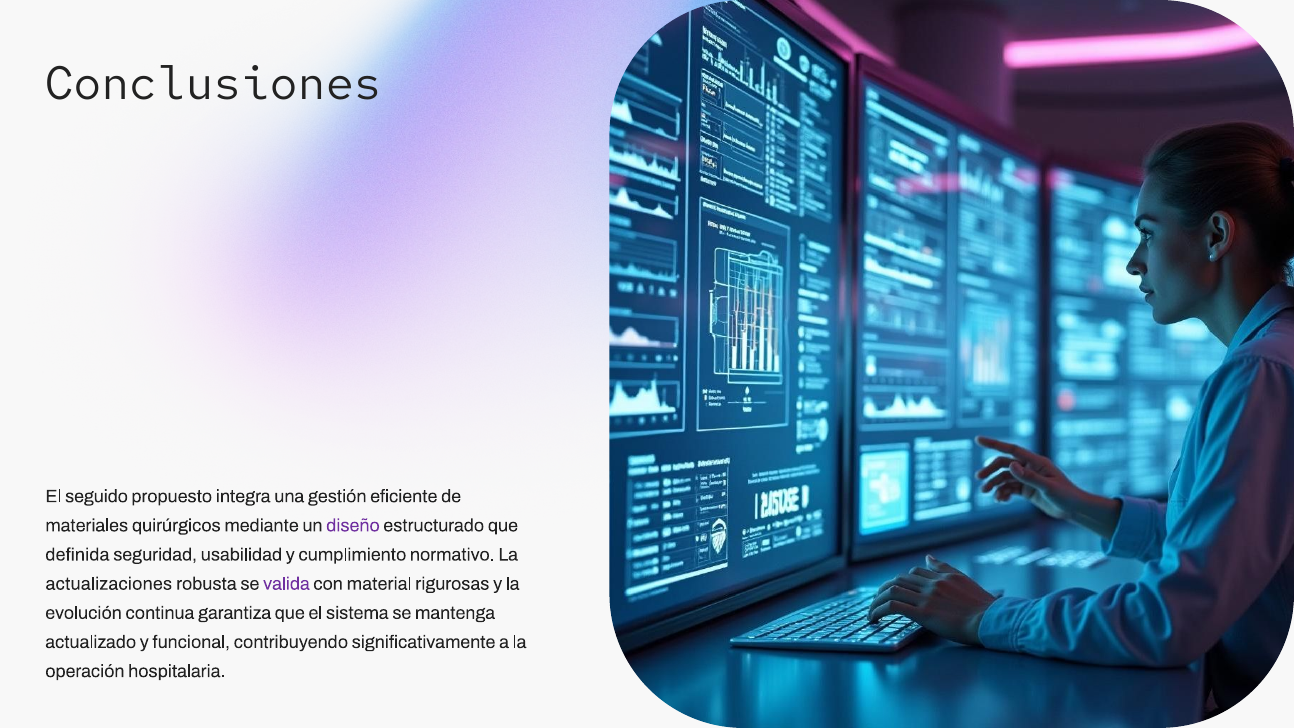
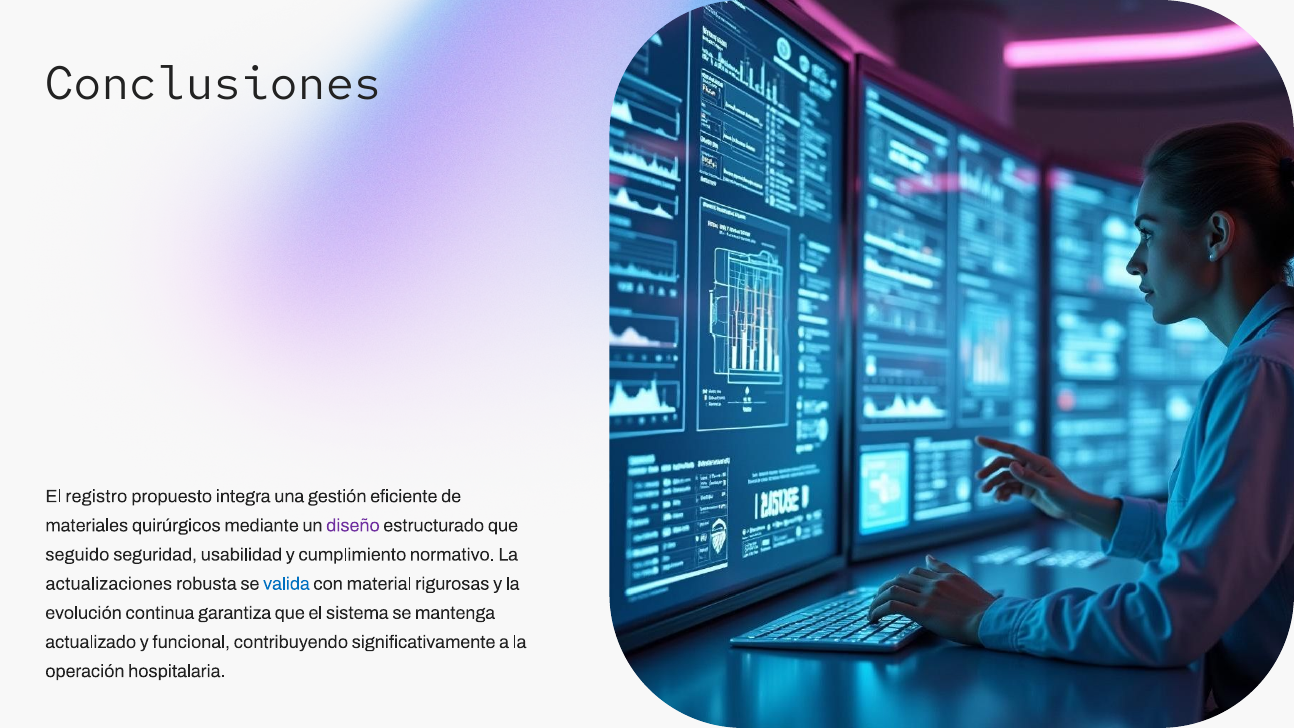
seguido: seguido -> registro (96, 496)
definida: definida -> seguido (77, 555)
valida colour: purple -> blue (286, 584)
